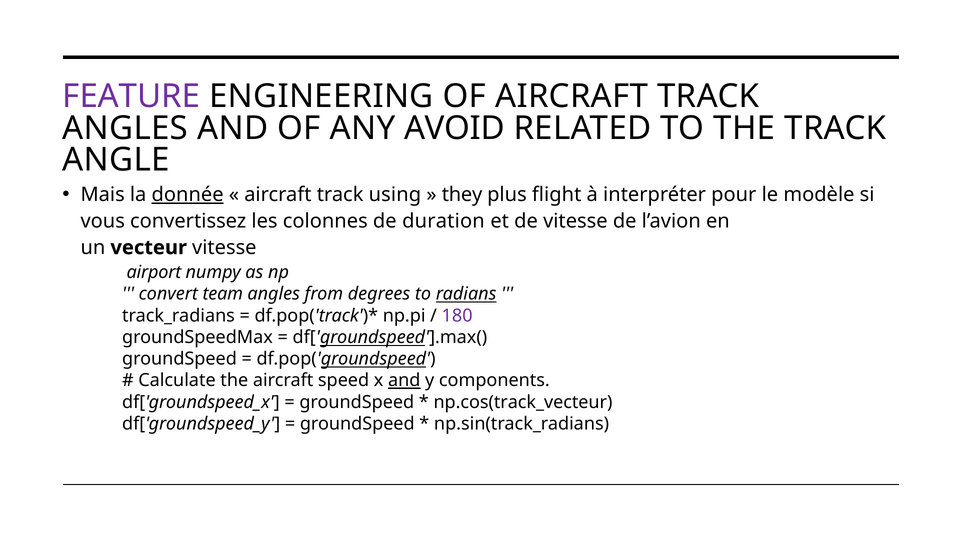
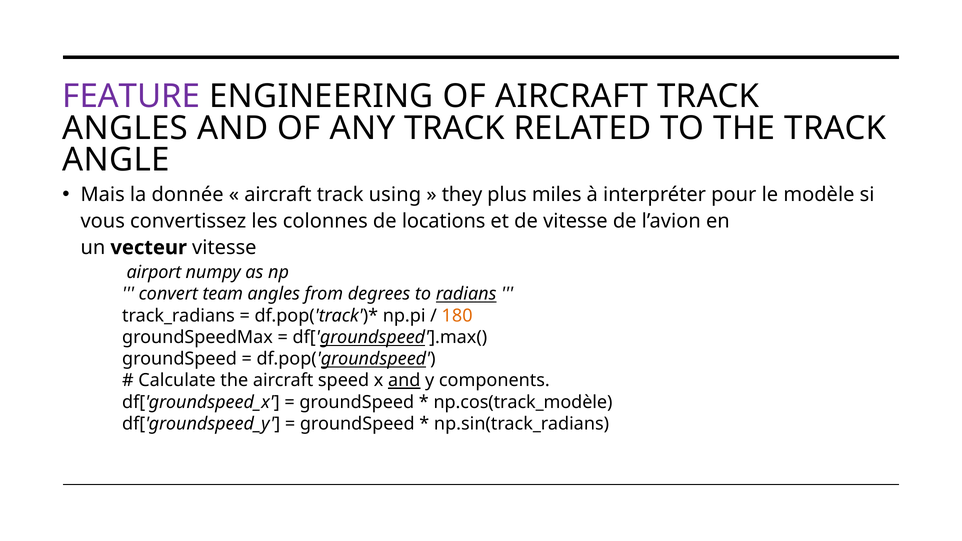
ANY AVOID: AVOID -> TRACK (455, 128)
donnée underline: present -> none (188, 195)
flight: flight -> miles (557, 195)
duration: duration -> locations (444, 221)
180 colour: purple -> orange (457, 316)
np.cos(track_vecteur: np.cos(track_vecteur -> np.cos(track_modèle (523, 402)
